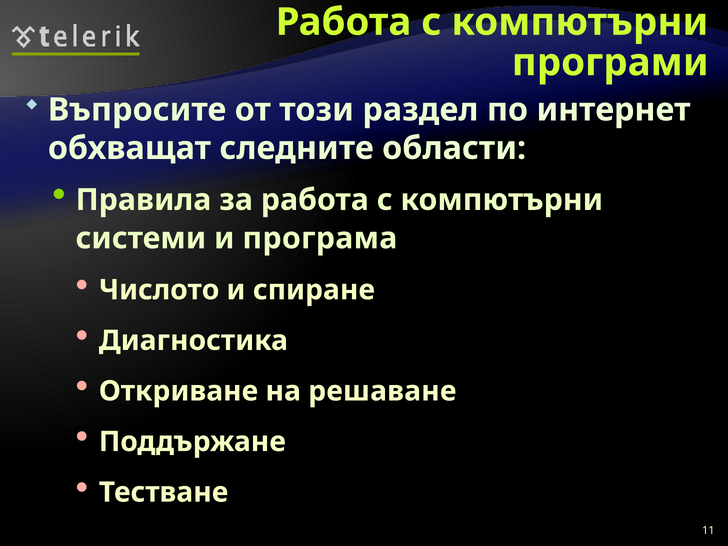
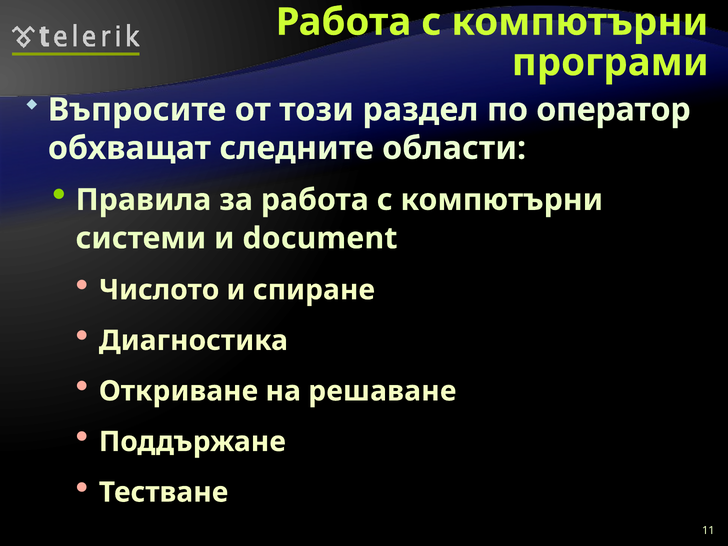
интернет: интернет -> оператор (614, 110)
програма: програма -> document (320, 238)
